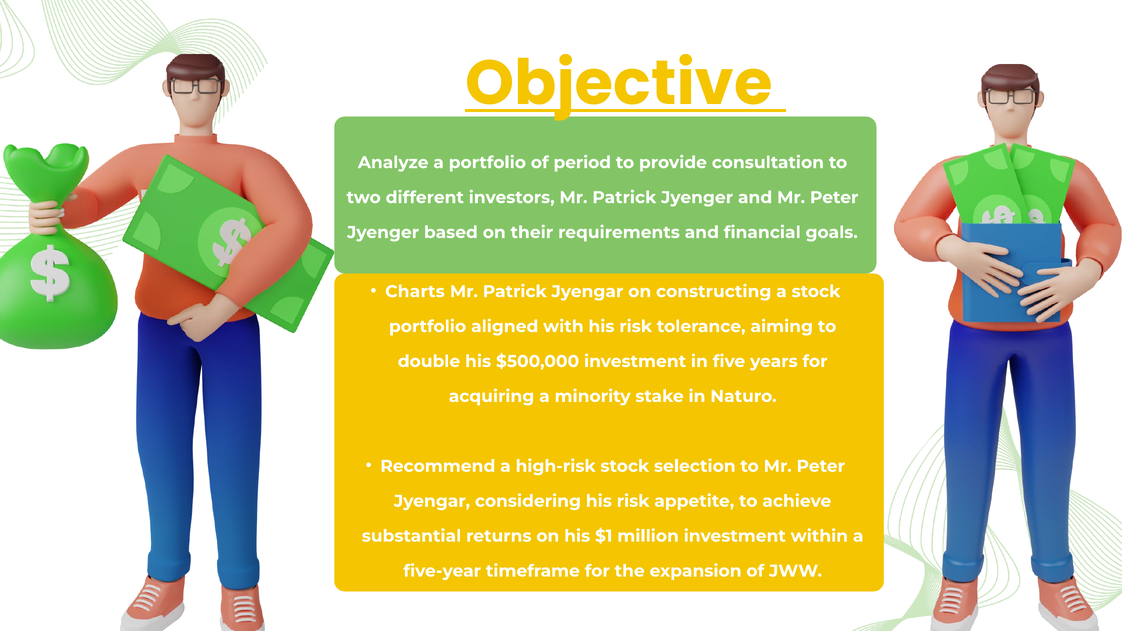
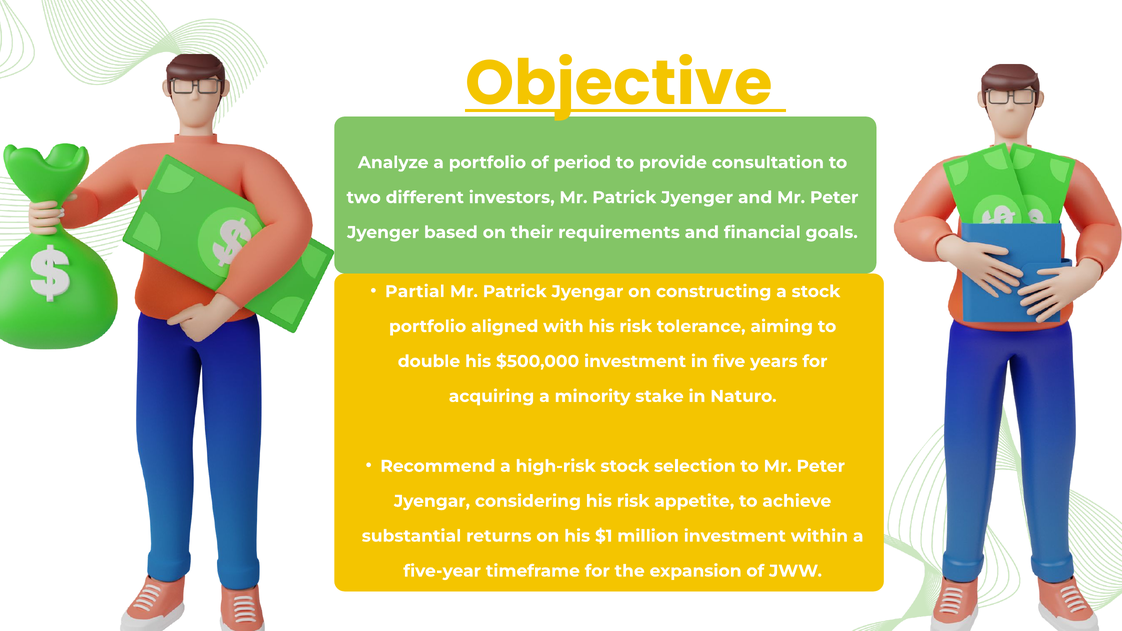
Charts: Charts -> Partial (415, 292)
